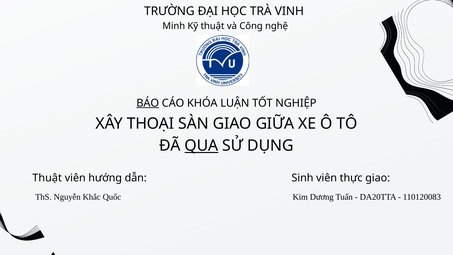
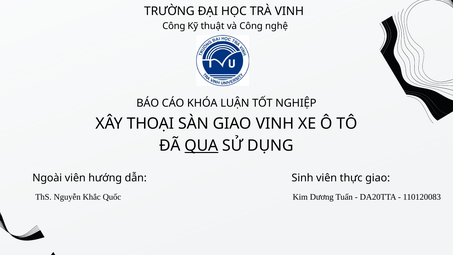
Minh: Minh -> Công (174, 26)
BÁO underline: present -> none (148, 103)
GIAO GIỮA: GIỮA -> VINH (275, 124)
Thuật: Thuật -> Ngoài (47, 178)
